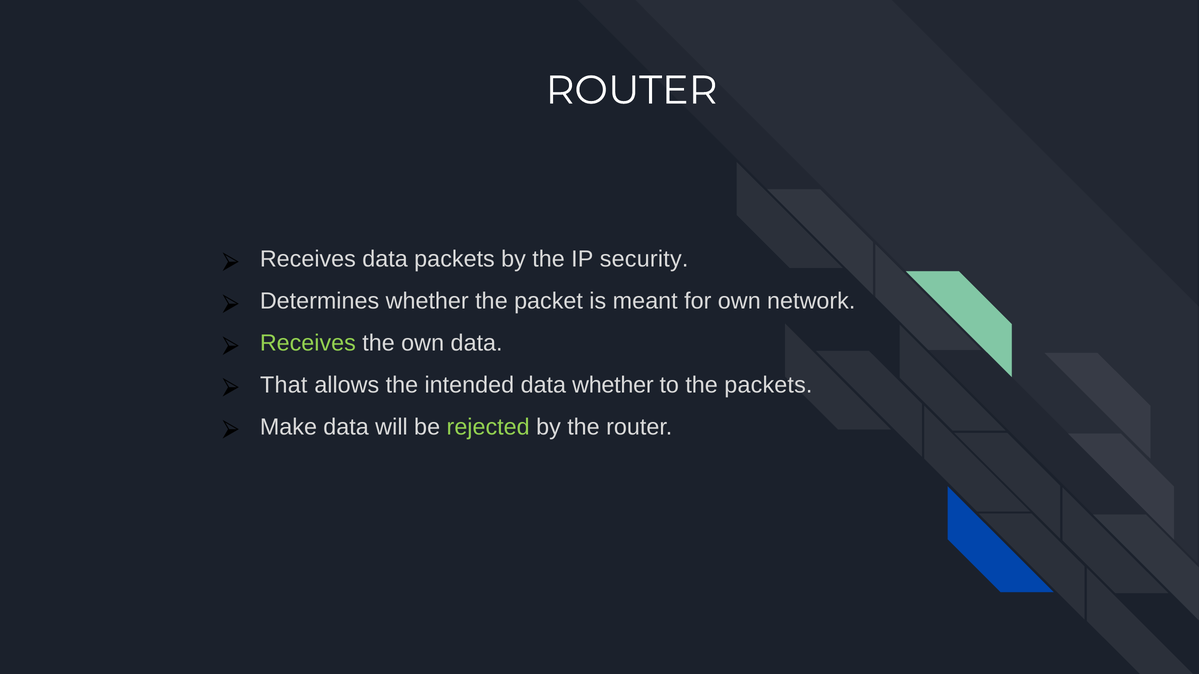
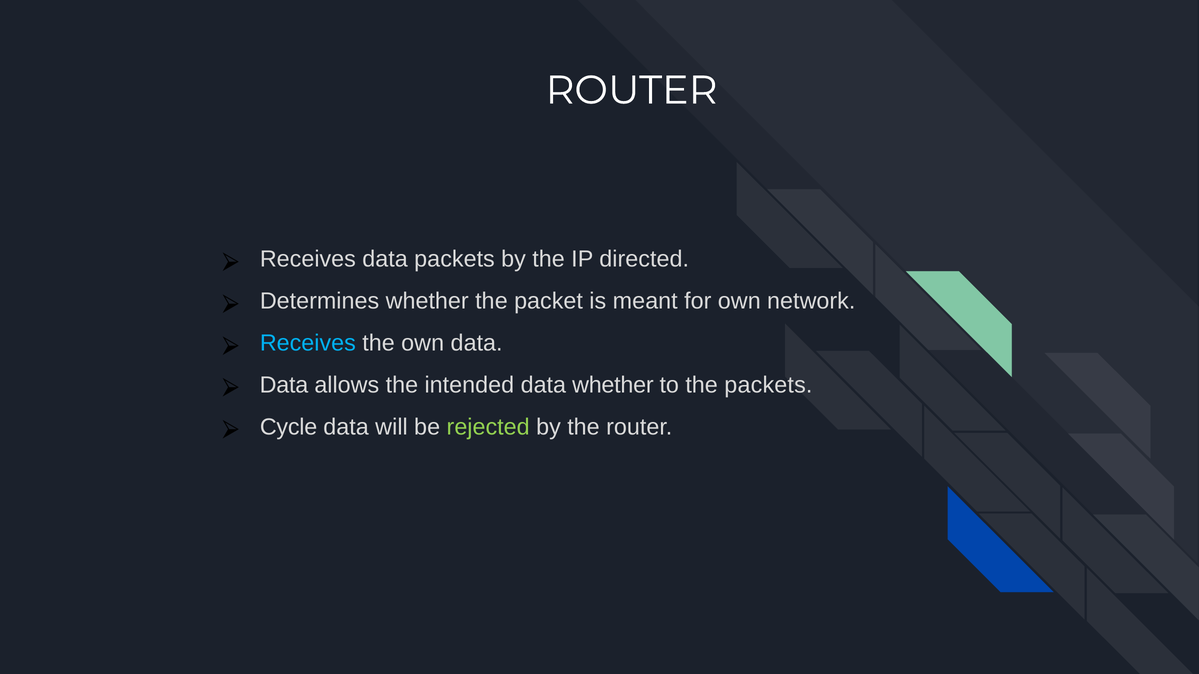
security: security -> directed (644, 259)
Receives colour: light green -> light blue (308, 343)
That: That -> Data (284, 385)
Make: Make -> Cycle (289, 427)
